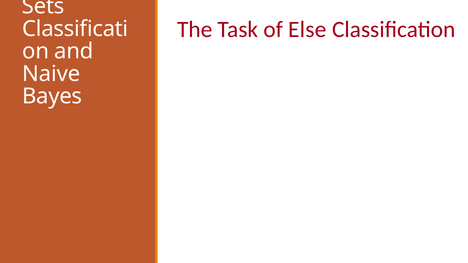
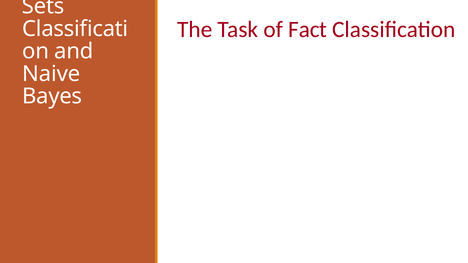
Else: Else -> Fact (308, 29)
